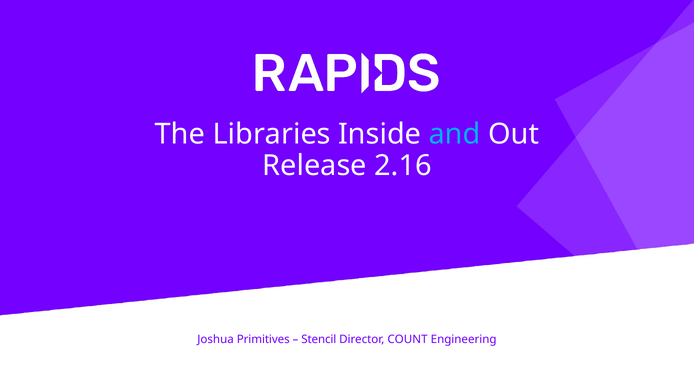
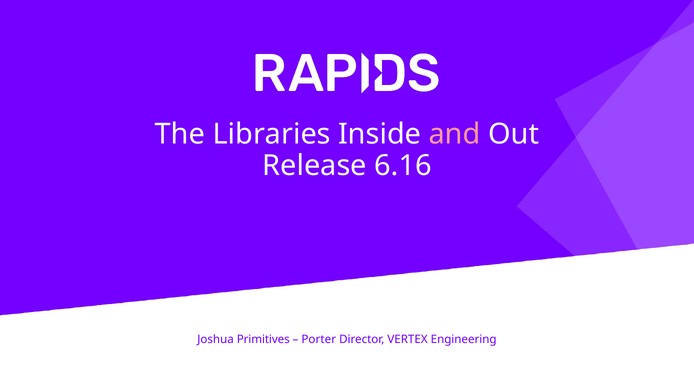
and colour: light blue -> pink (455, 134)
2.16: 2.16 -> 6.16 (403, 165)
Stencil: Stencil -> Porter (319, 339)
COUNT: COUNT -> VERTEX (408, 339)
